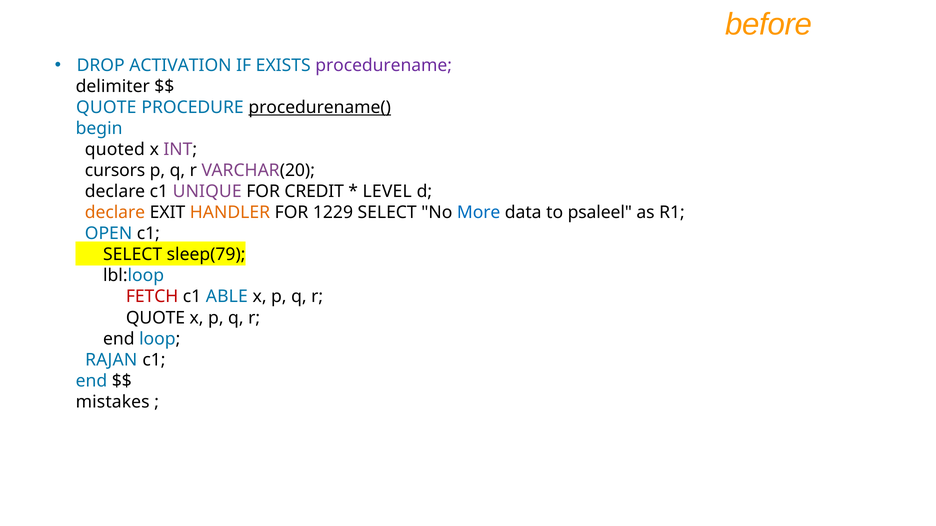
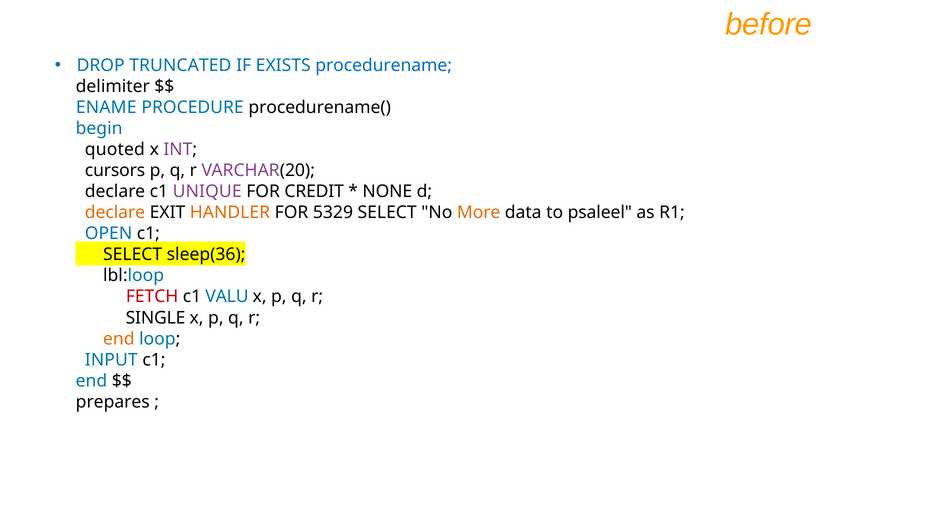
ACTIVATION: ACTIVATION -> TRUNCATED (180, 65)
procedurename colour: purple -> blue (384, 65)
QUOTE: QUOTE -> ENAME (106, 107)
procedurename( underline: present -> none (320, 107)
LEVEL: LEVEL -> NONE (387, 192)
1229: 1229 -> 5329 (333, 213)
More colour: blue -> orange (479, 213)
sleep(79: sleep(79 -> sleep(36 (206, 255)
ABLE: ABLE -> VALU (227, 297)
QUOTE: QUOTE -> SINGLE (156, 318)
end colour: black -> orange (119, 339)
RAJAN: RAJAN -> INPUT (111, 360)
mistakes: mistakes -> prepares (113, 402)
